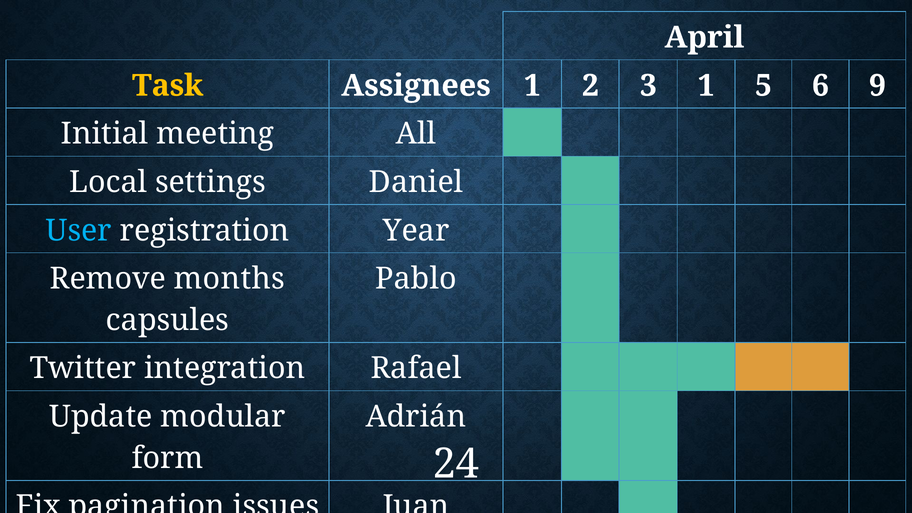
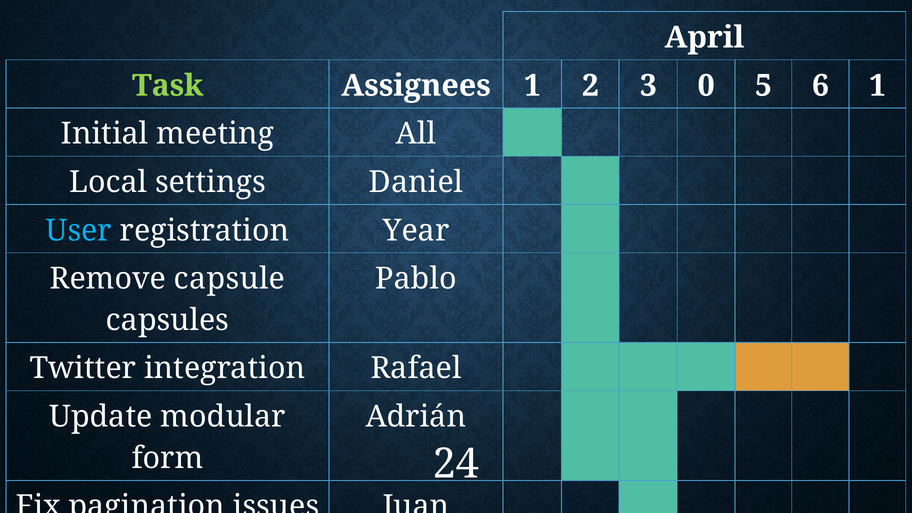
Task colour: yellow -> light green (168, 86)
3 1: 1 -> 0 (706, 86)
6 9: 9 -> 1 (877, 86)
months: months -> capsule (229, 279)
